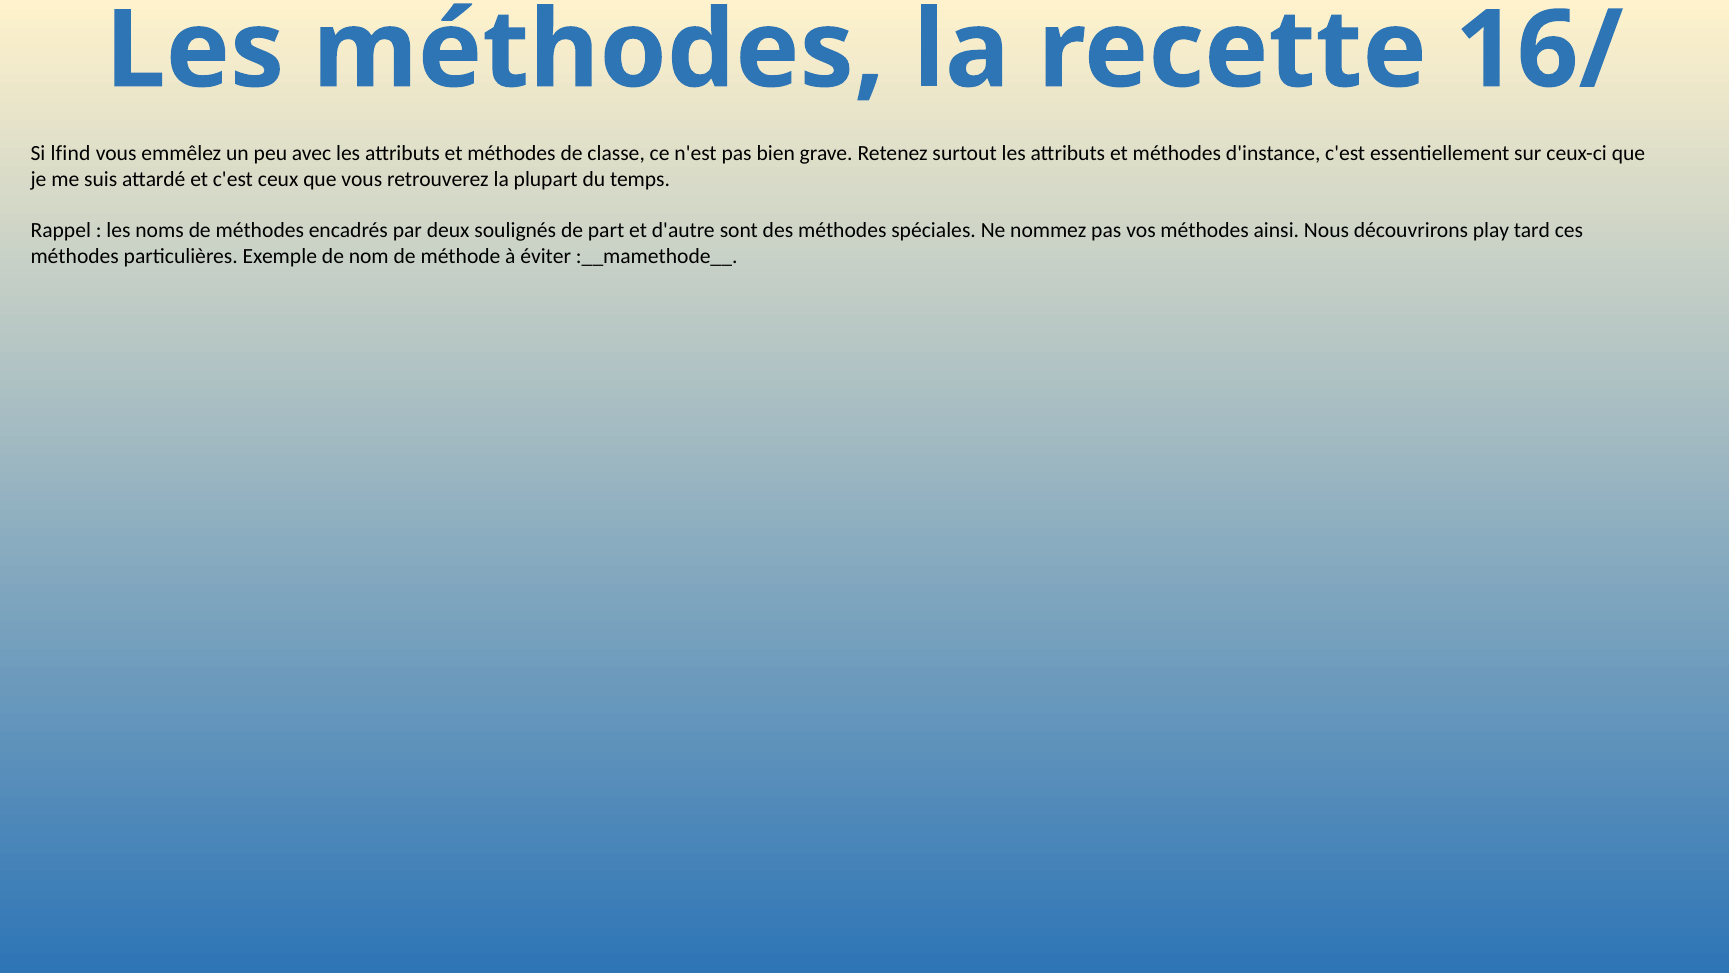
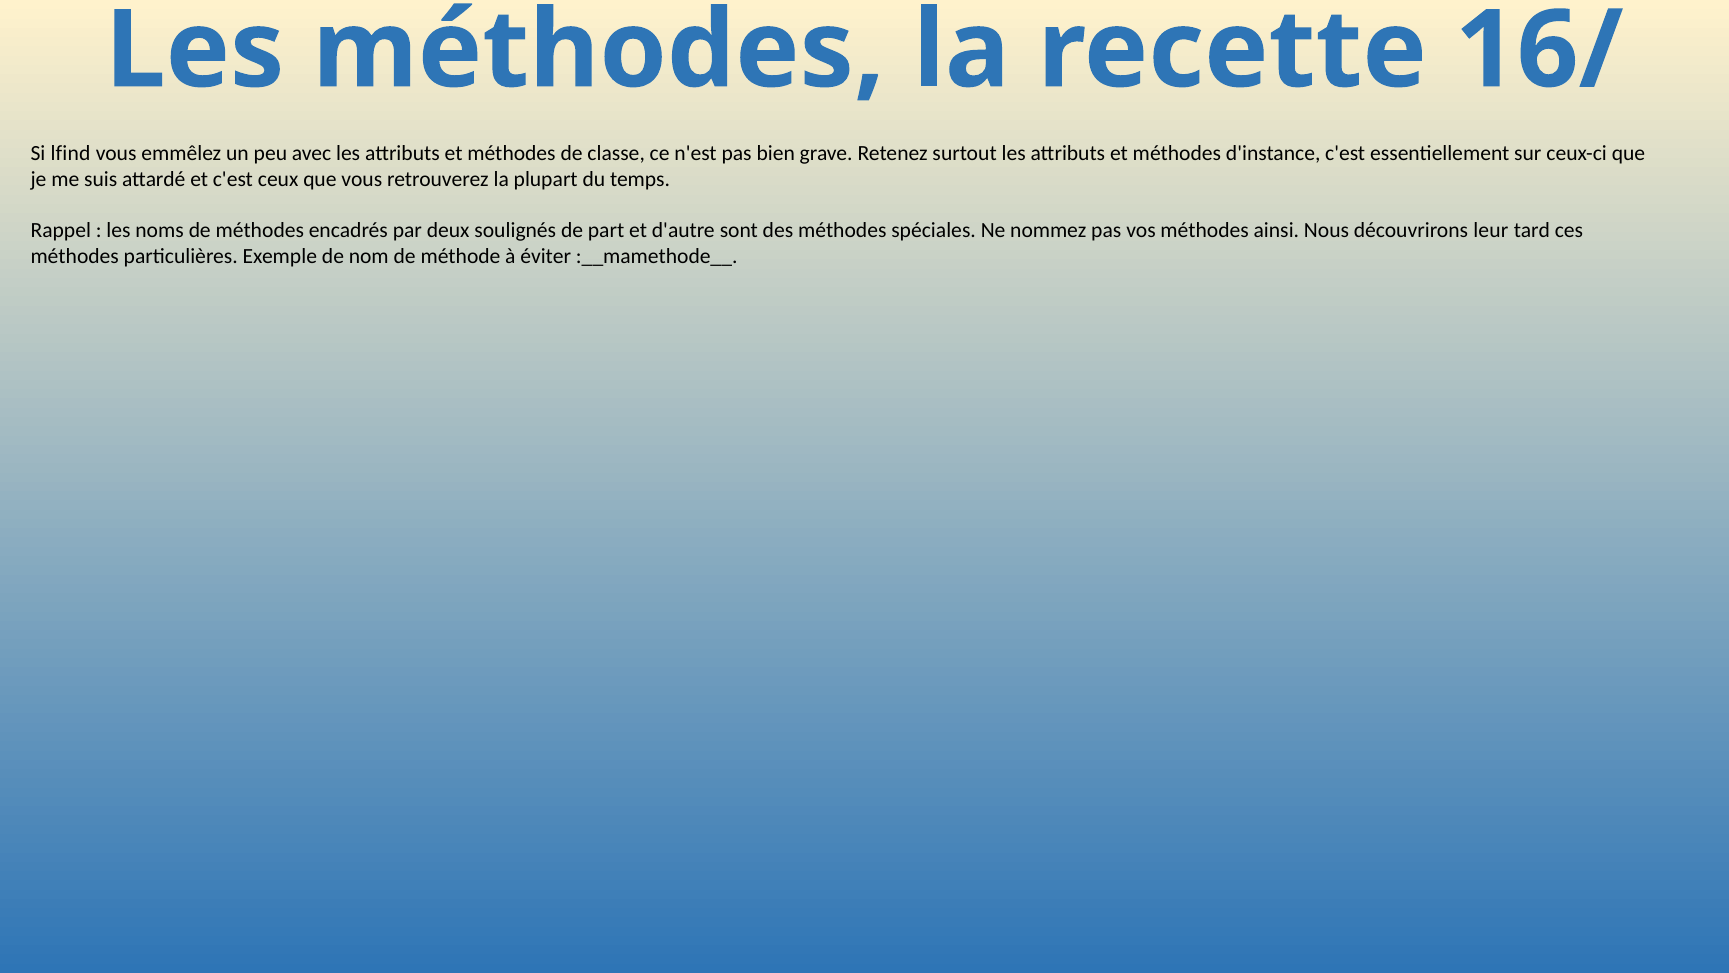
play: play -> leur (1491, 231)
